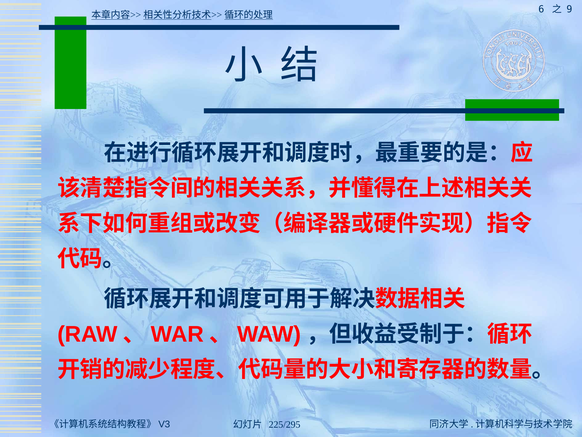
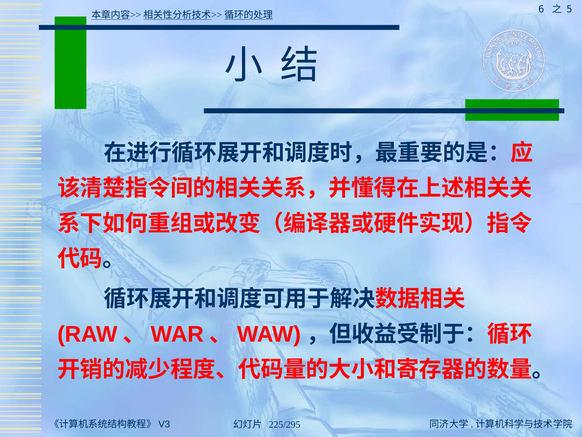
9: 9 -> 5 (569, 9)
